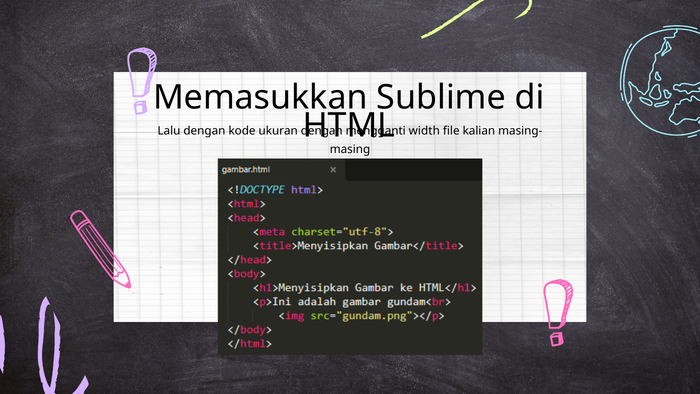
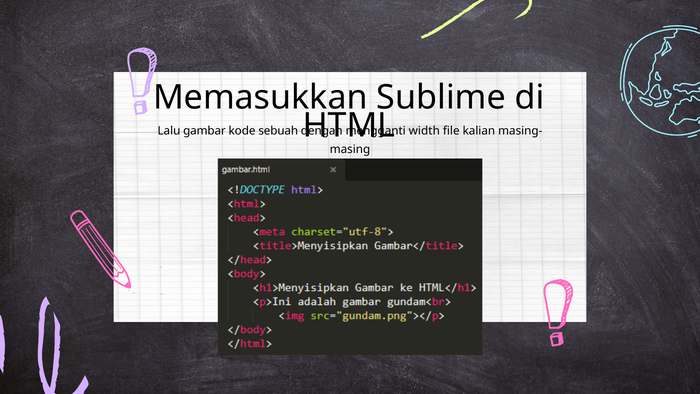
Lalu dengan: dengan -> gambar (204, 131)
ukuran: ukuran -> sebuah (278, 131)
